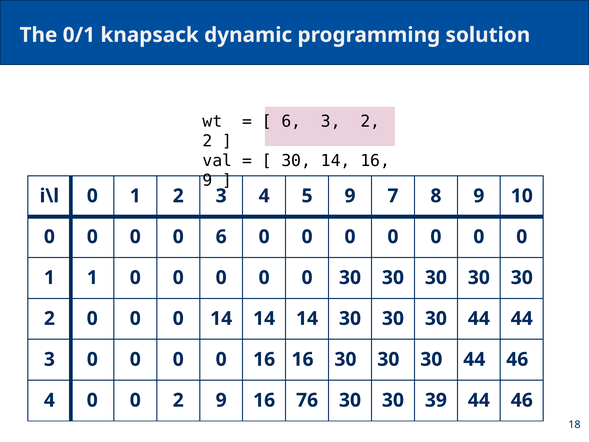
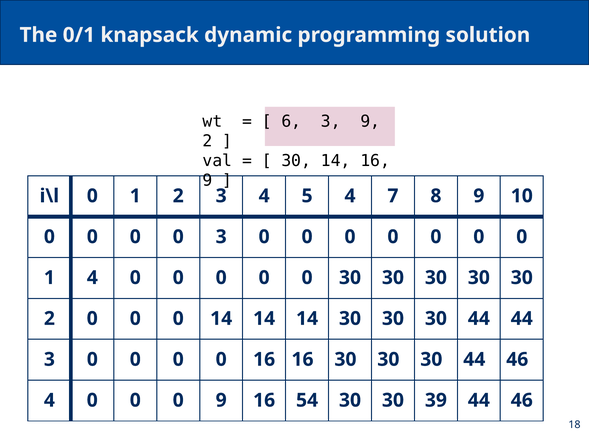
3 2: 2 -> 9 (370, 122)
5 9: 9 -> 4 (350, 196)
0 6: 6 -> 3 (221, 237)
1 1: 1 -> 4 (92, 278)
2: 2 -> 0 (178, 400)
76: 76 -> 54 (307, 400)
